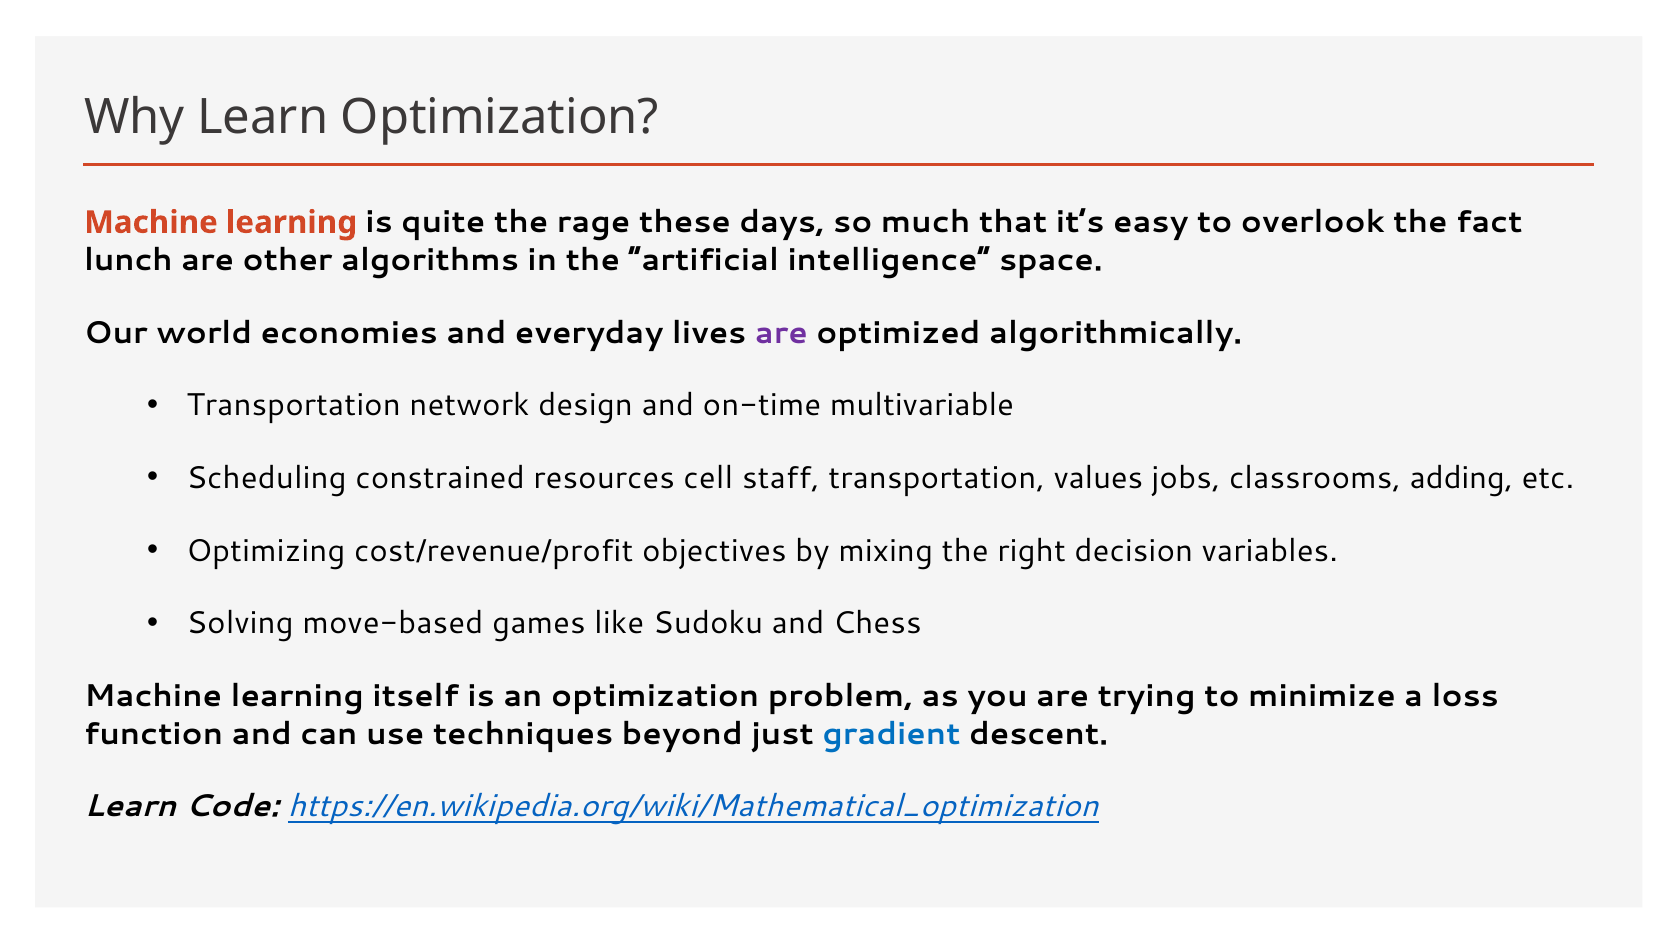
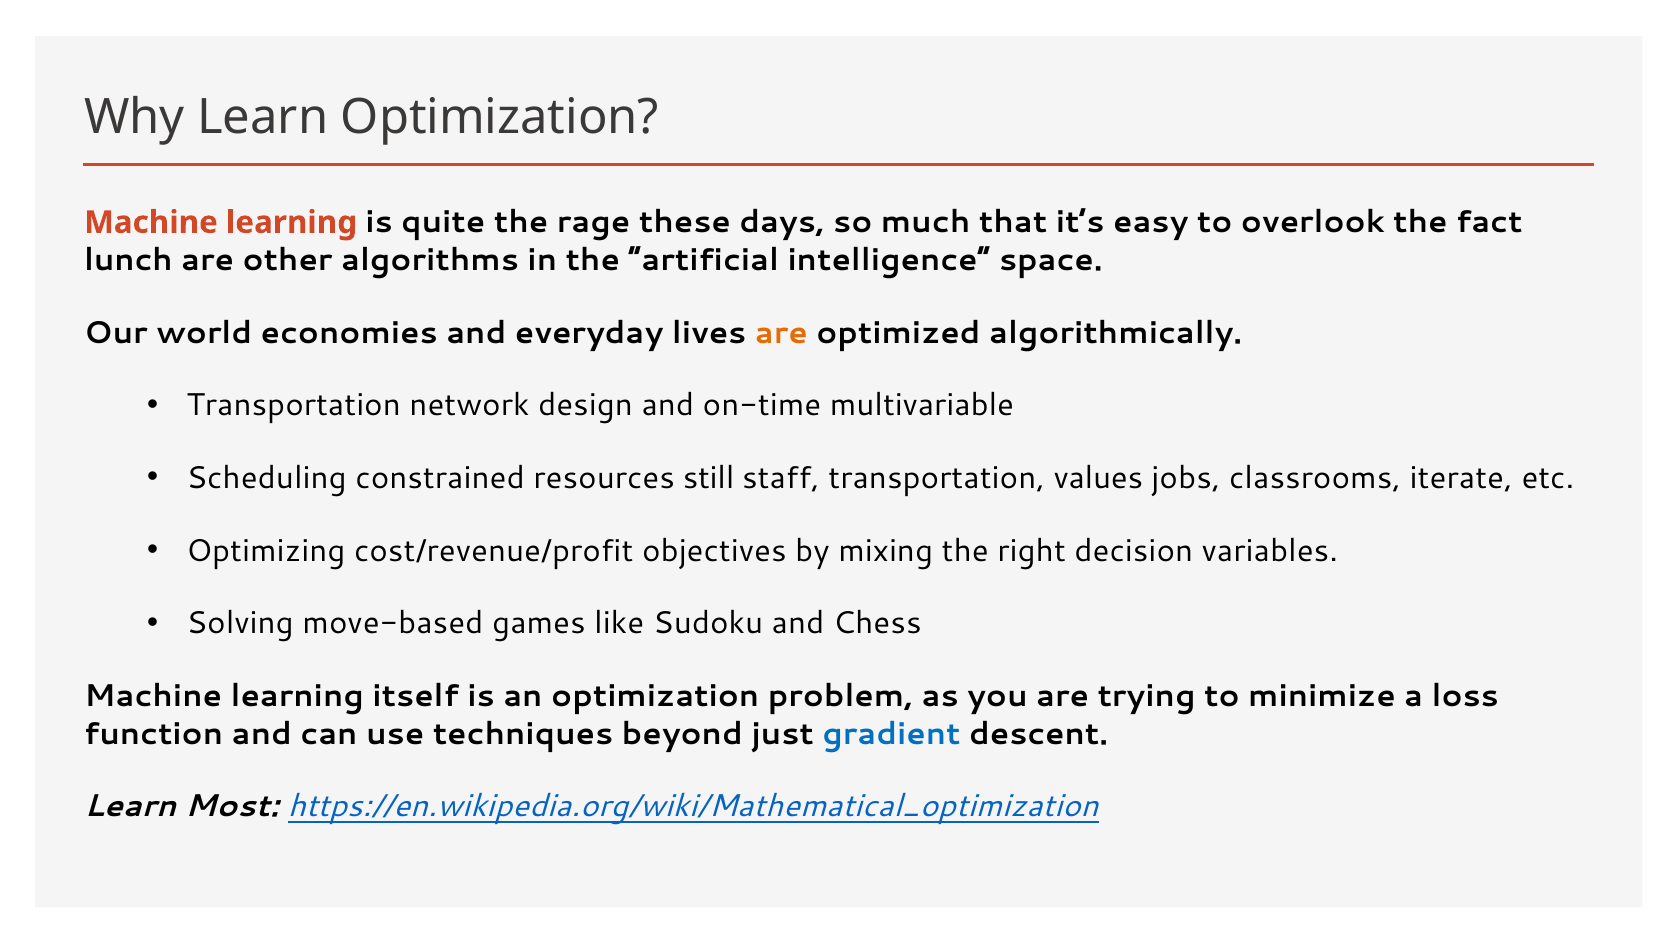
are colour: purple -> orange (781, 333)
cell: cell -> still (709, 478)
adding: adding -> iterate (1461, 478)
Code: Code -> Most (232, 807)
